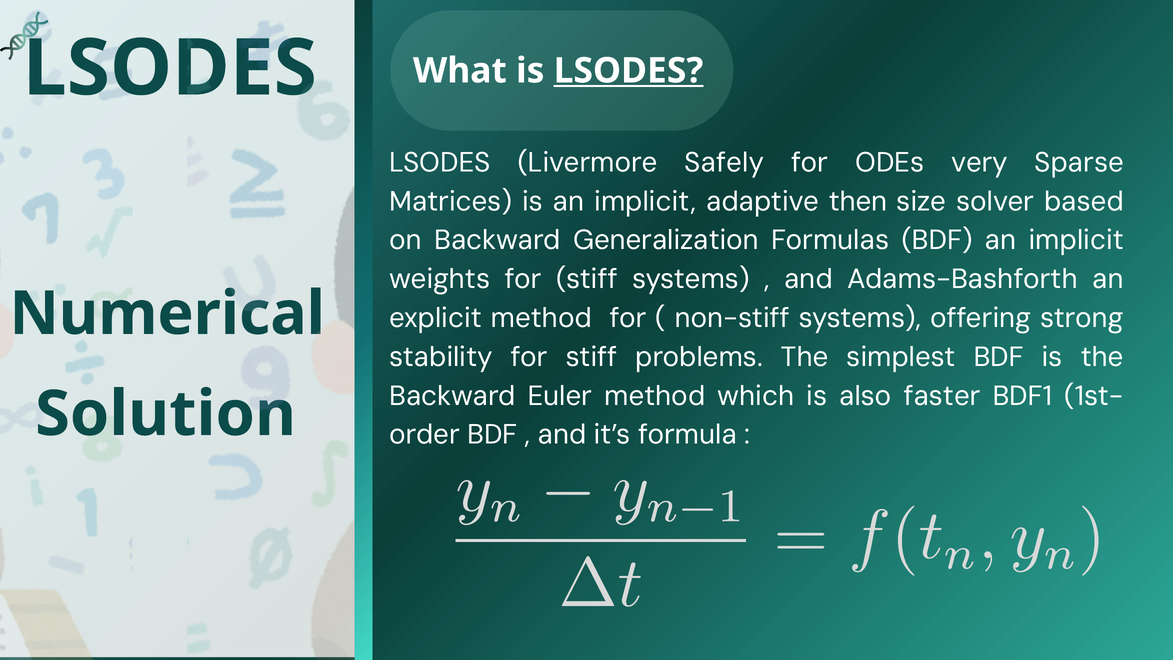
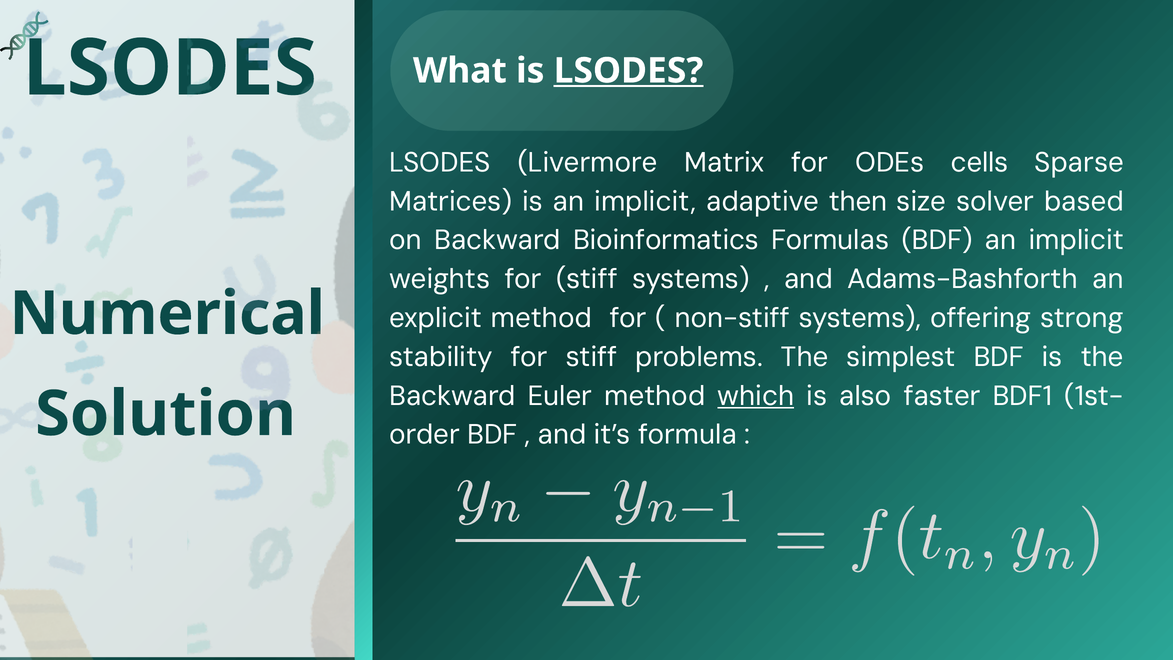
Safely: Safely -> Matrix (724, 162)
very: very -> cells (980, 162)
Generalization: Generalization -> Bioinformatics (666, 240)
which underline: none -> present (756, 396)
